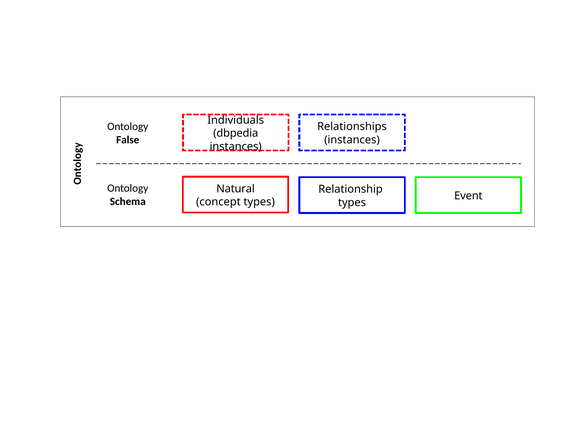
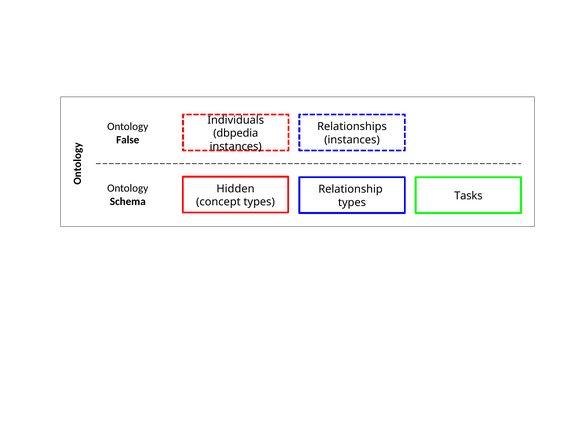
Natural: Natural -> Hidden (235, 189)
Event: Event -> Tasks (468, 196)
